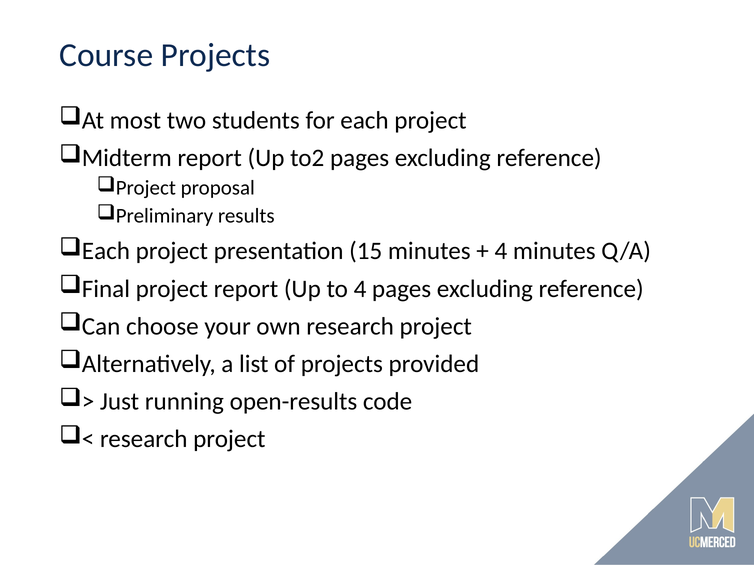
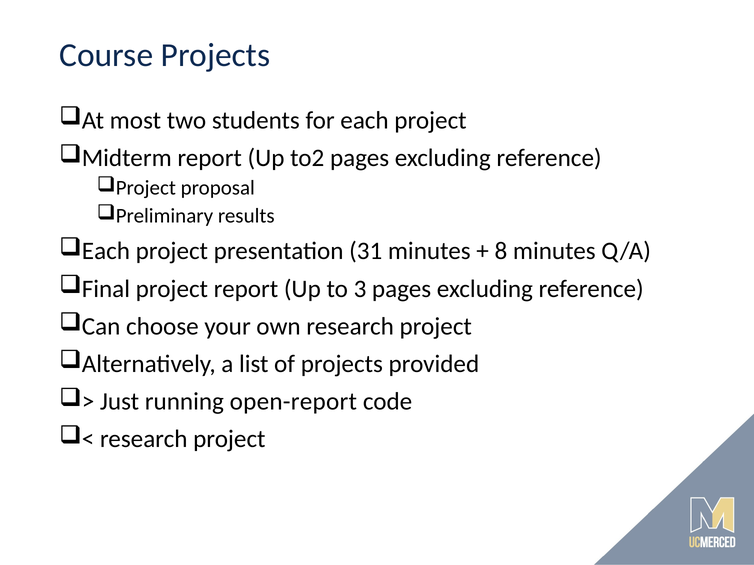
15: 15 -> 31 (366, 251)
4: 4 -> 8 (501, 251)
to 4: 4 -> 3 (360, 289)
open-results: open-results -> open-report (293, 402)
